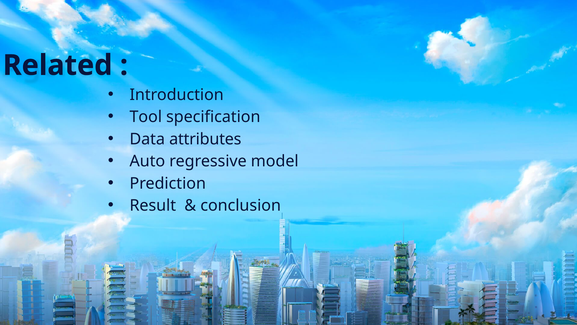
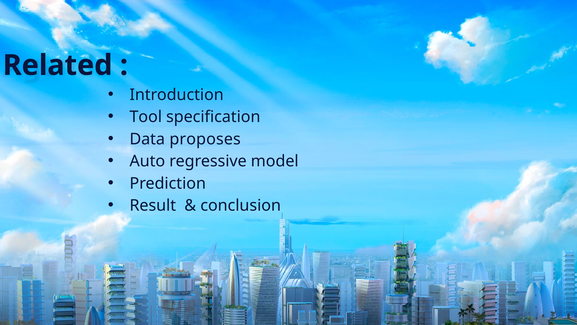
attributes: attributes -> proposes (205, 139)
